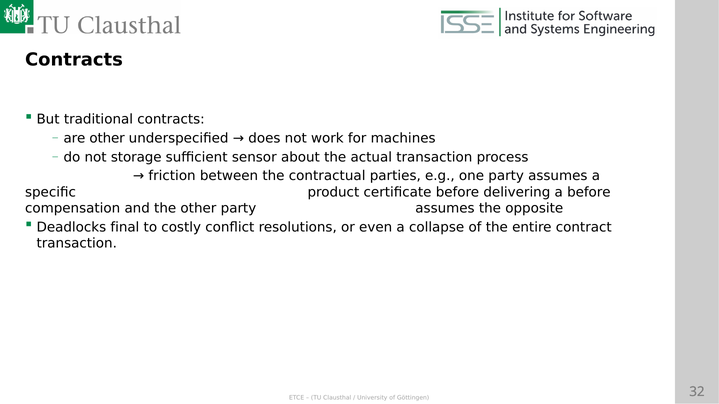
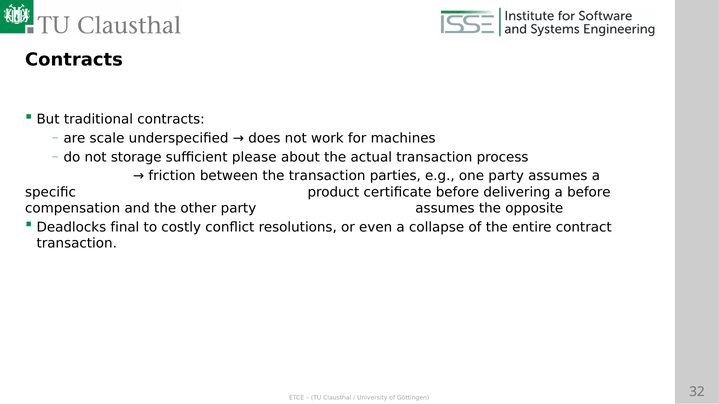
are other: other -> scale (107, 138)
sensor: sensor -> please (254, 157)
the contractual: contractual -> transaction (327, 176)
